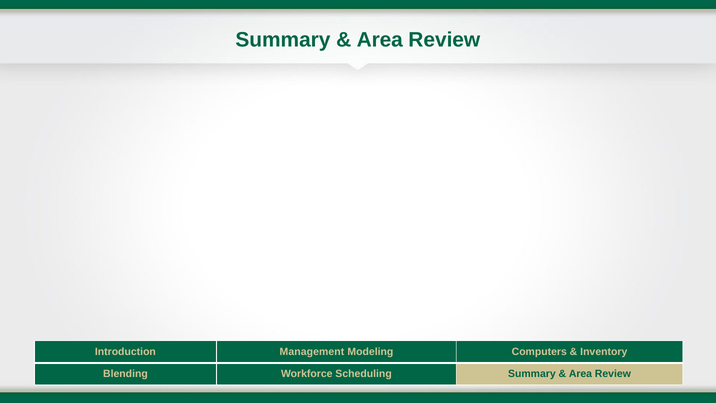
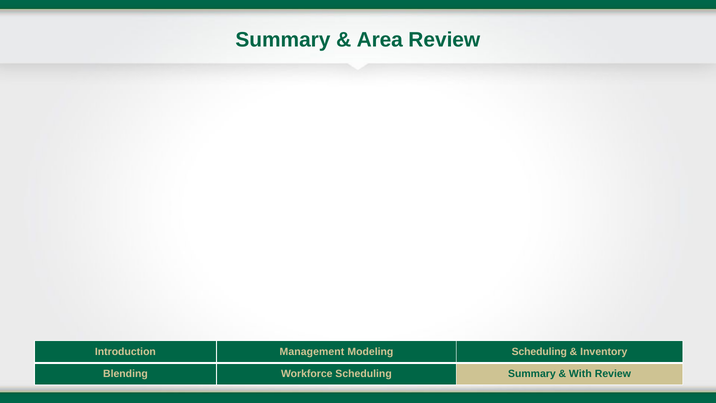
Modeling Computers: Computers -> Scheduling (539, 352)
Area: Area -> With (580, 374)
